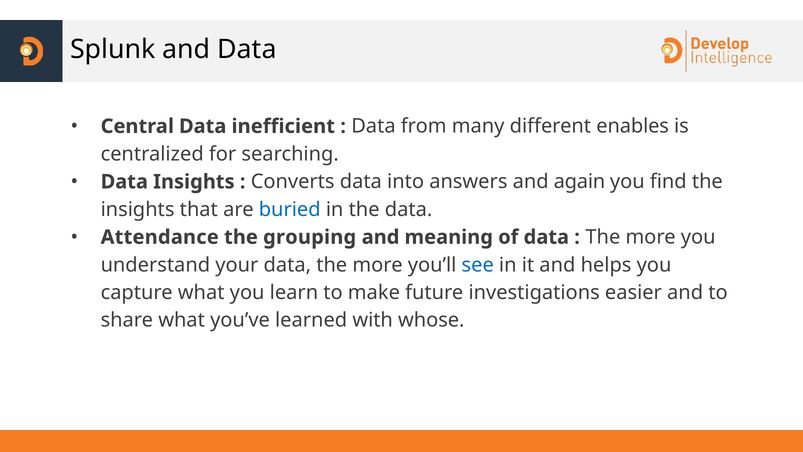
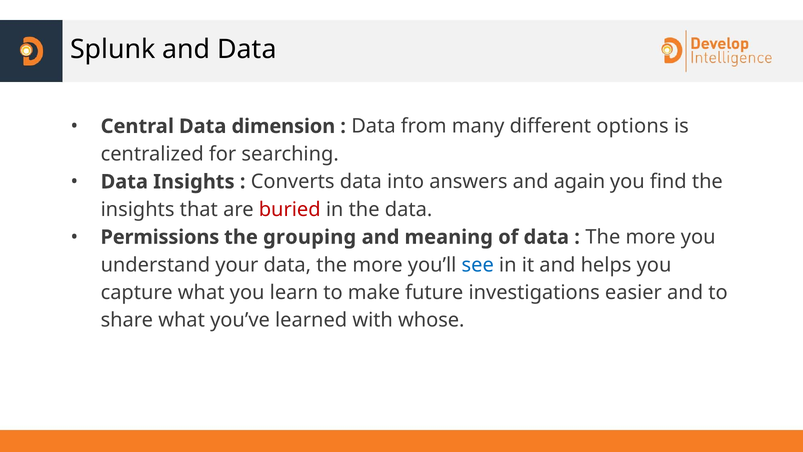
inefficient: inefficient -> dimension (283, 126)
enables: enables -> options (632, 126)
buried colour: blue -> red (290, 209)
Attendance: Attendance -> Permissions (160, 237)
